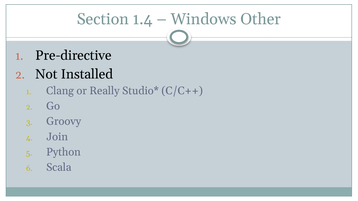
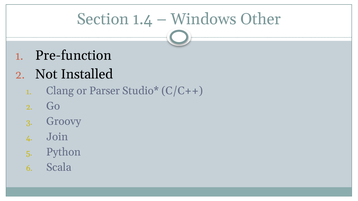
Pre-directive: Pre-directive -> Pre-function (73, 56)
Really: Really -> Parser (105, 91)
